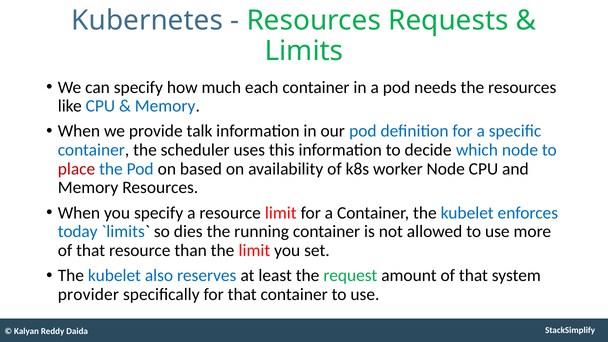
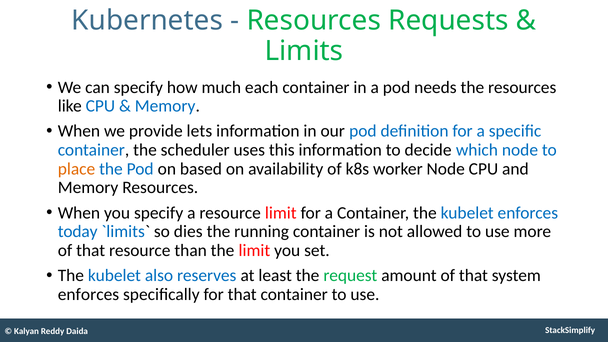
talk: talk -> lets (199, 131)
place colour: red -> orange (76, 169)
provider: provider -> enforces (88, 294)
